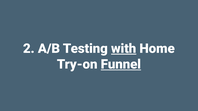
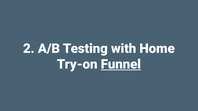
with underline: present -> none (124, 49)
